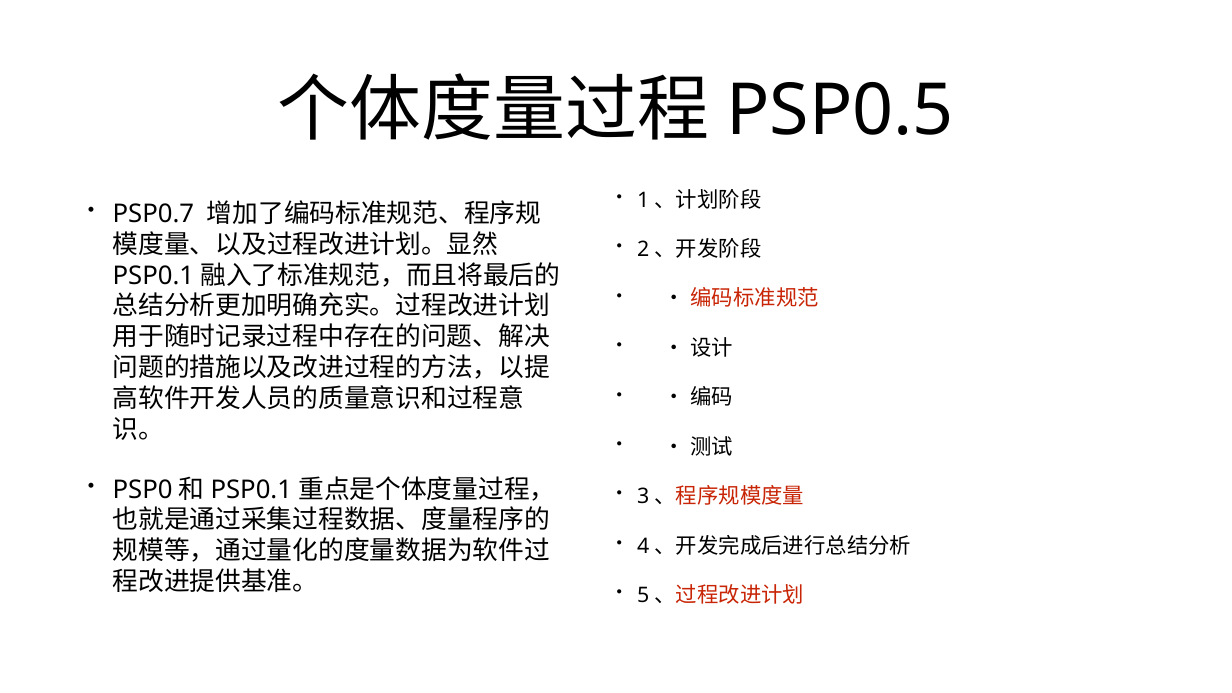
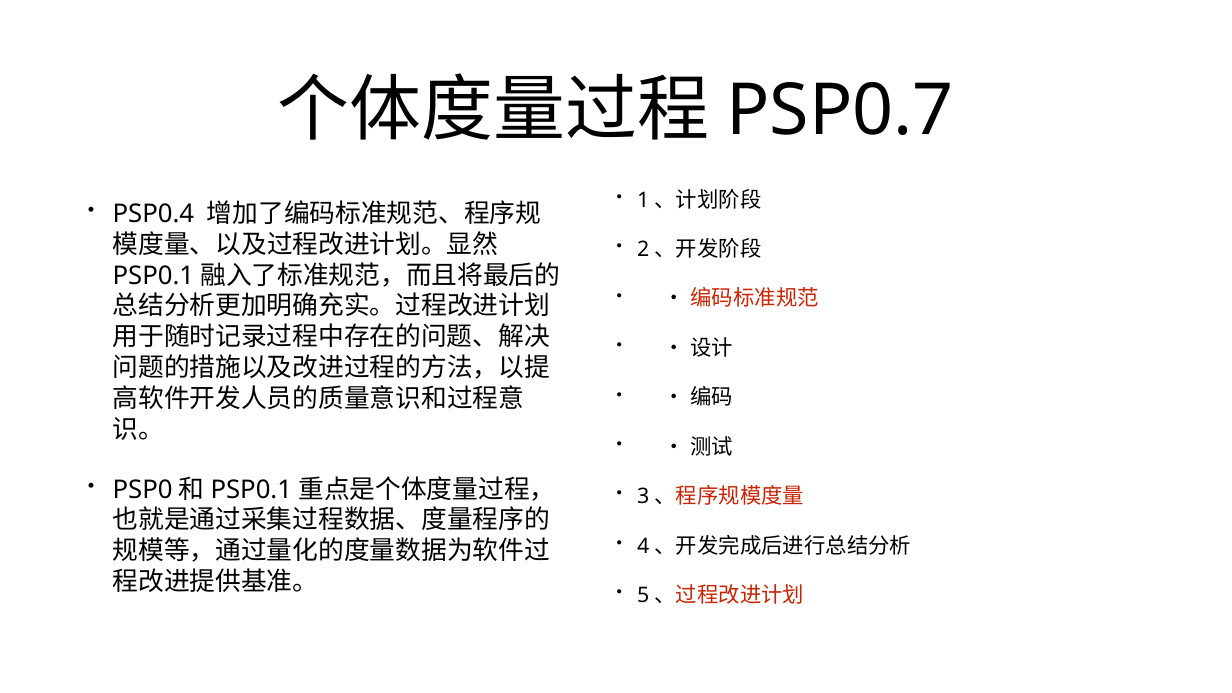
PSP0.5: PSP0.5 -> PSP0.7 (840, 111)
PSP0.7: PSP0.7 -> PSP0.4 (153, 214)
